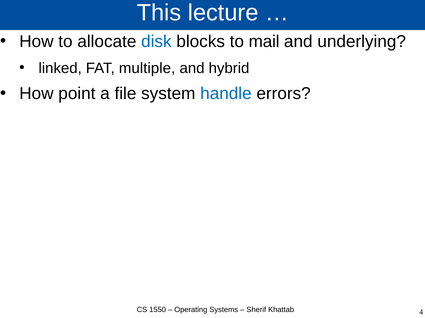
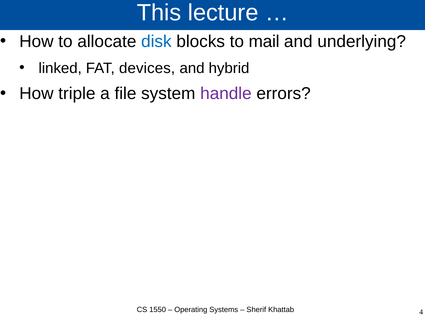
multiple: multiple -> devices (147, 68)
point: point -> triple (77, 94)
handle colour: blue -> purple (226, 94)
